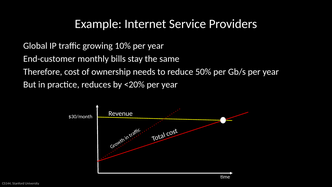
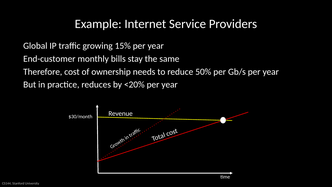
10%: 10% -> 15% (123, 46)
